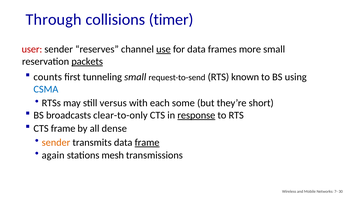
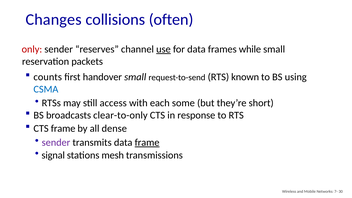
Through: Through -> Changes (54, 20)
timer: timer -> often (171, 20)
user: user -> only (32, 49)
more: more -> while (250, 49)
packets underline: present -> none (87, 61)
tunneling: tunneling -> handover (102, 77)
versus: versus -> access (113, 103)
response underline: present -> none (196, 115)
sender colour: orange -> purple (56, 142)
again: again -> signal (53, 155)
